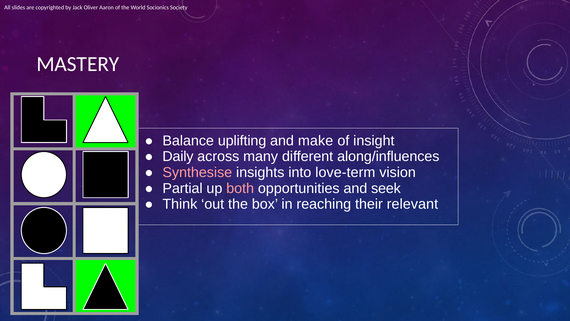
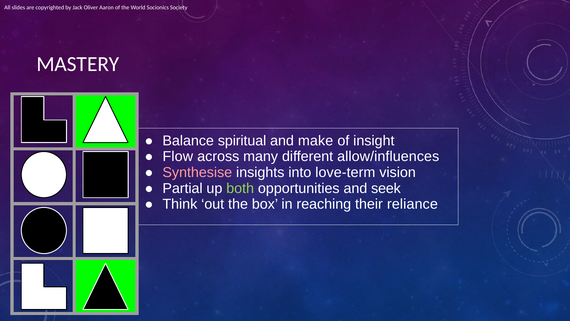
uplifting: uplifting -> spiritual (242, 140)
Daily: Daily -> Flow (178, 156)
along/influences: along/influences -> allow/influences (388, 156)
both colour: pink -> light green (240, 188)
relevant: relevant -> reliance (412, 204)
